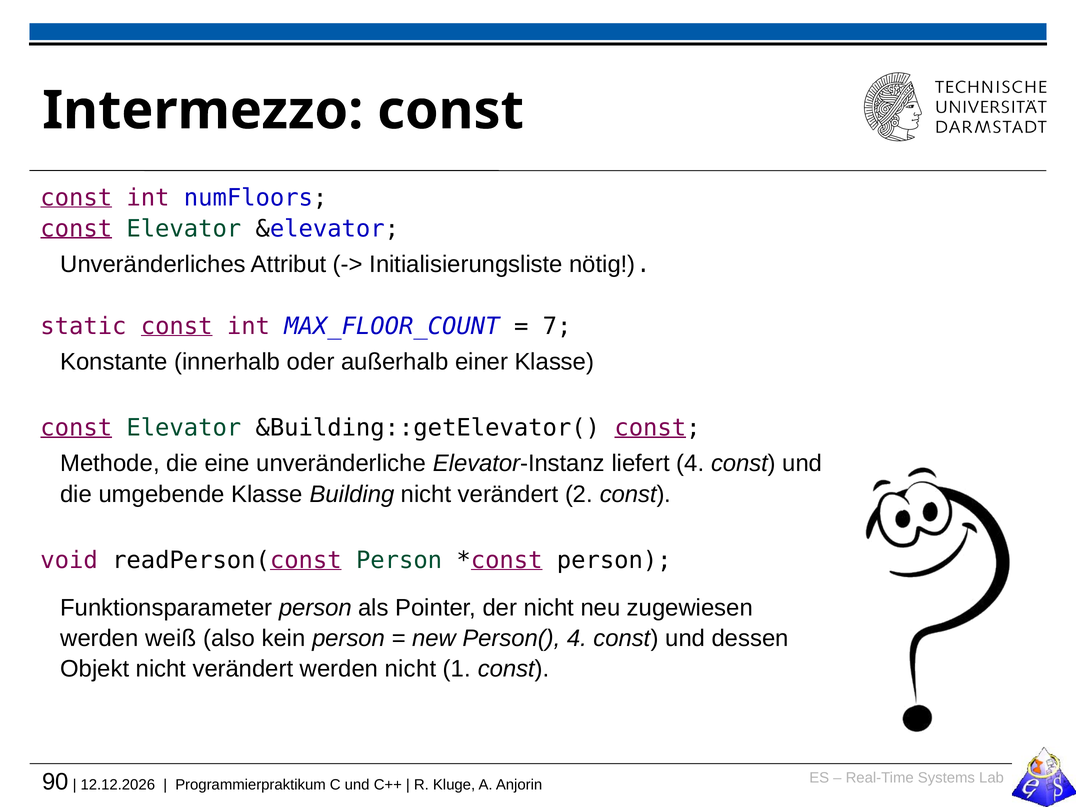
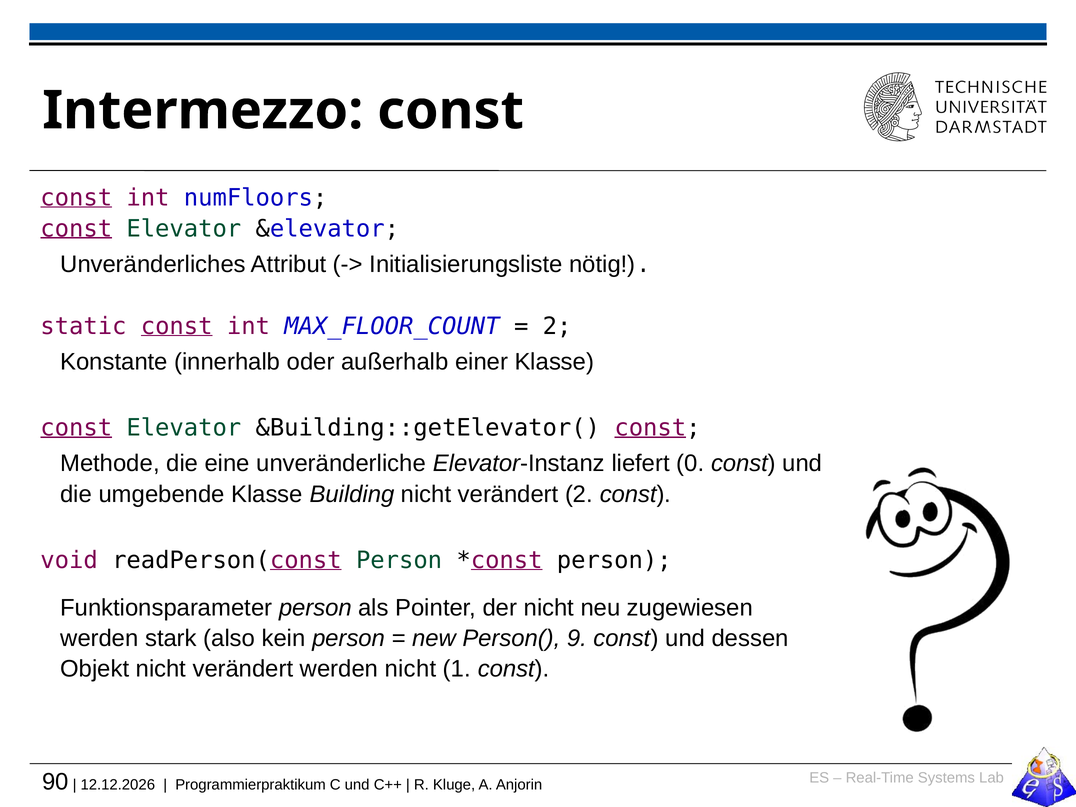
7: 7 -> 2 (557, 327)
liefert 4: 4 -> 0 (690, 464)
weiß: weiß -> stark (171, 638)
Person( 4: 4 -> 9 (577, 638)
